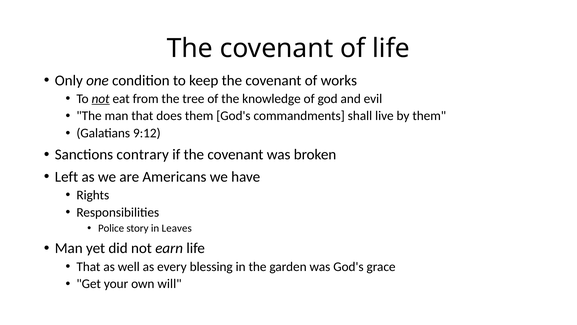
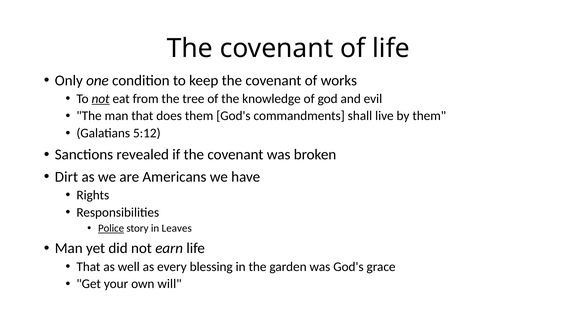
9:12: 9:12 -> 5:12 (147, 133)
contrary: contrary -> revealed (143, 154)
Left: Left -> Dirt (66, 177)
Police underline: none -> present (111, 228)
